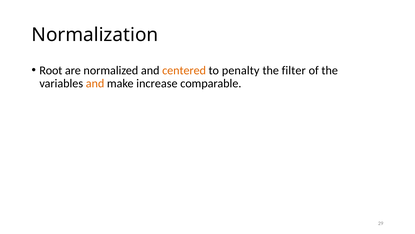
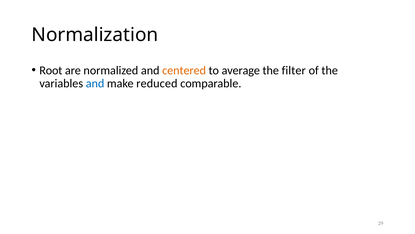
penalty: penalty -> average (241, 70)
and colour: orange -> blue (95, 83)
increase: increase -> reduced (157, 83)
